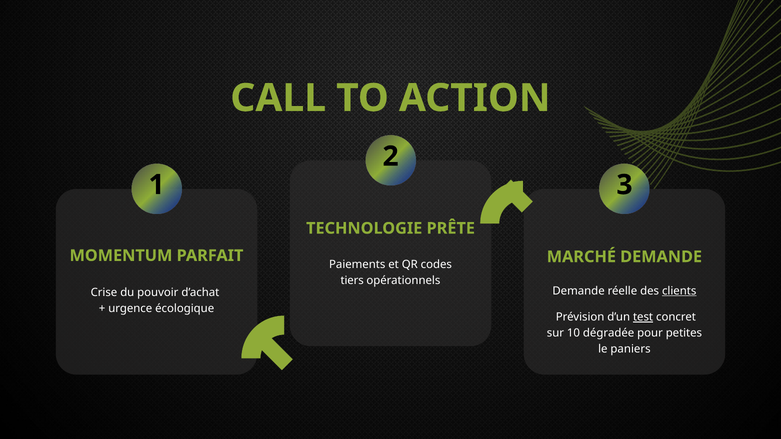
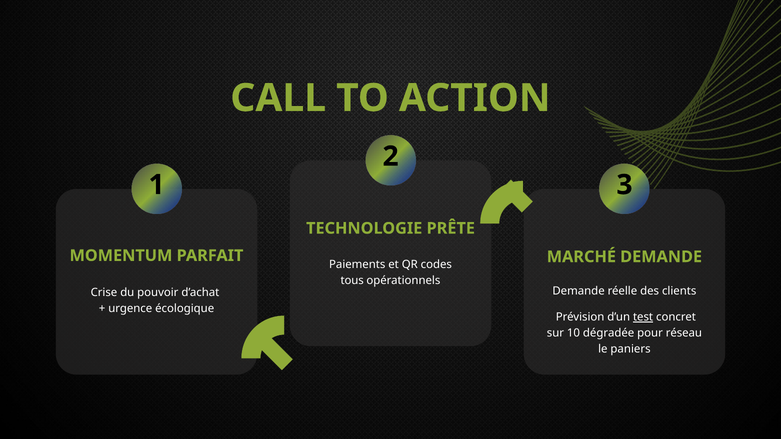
tiers: tiers -> tous (352, 281)
clients underline: present -> none (679, 291)
petites: petites -> réseau (684, 333)
